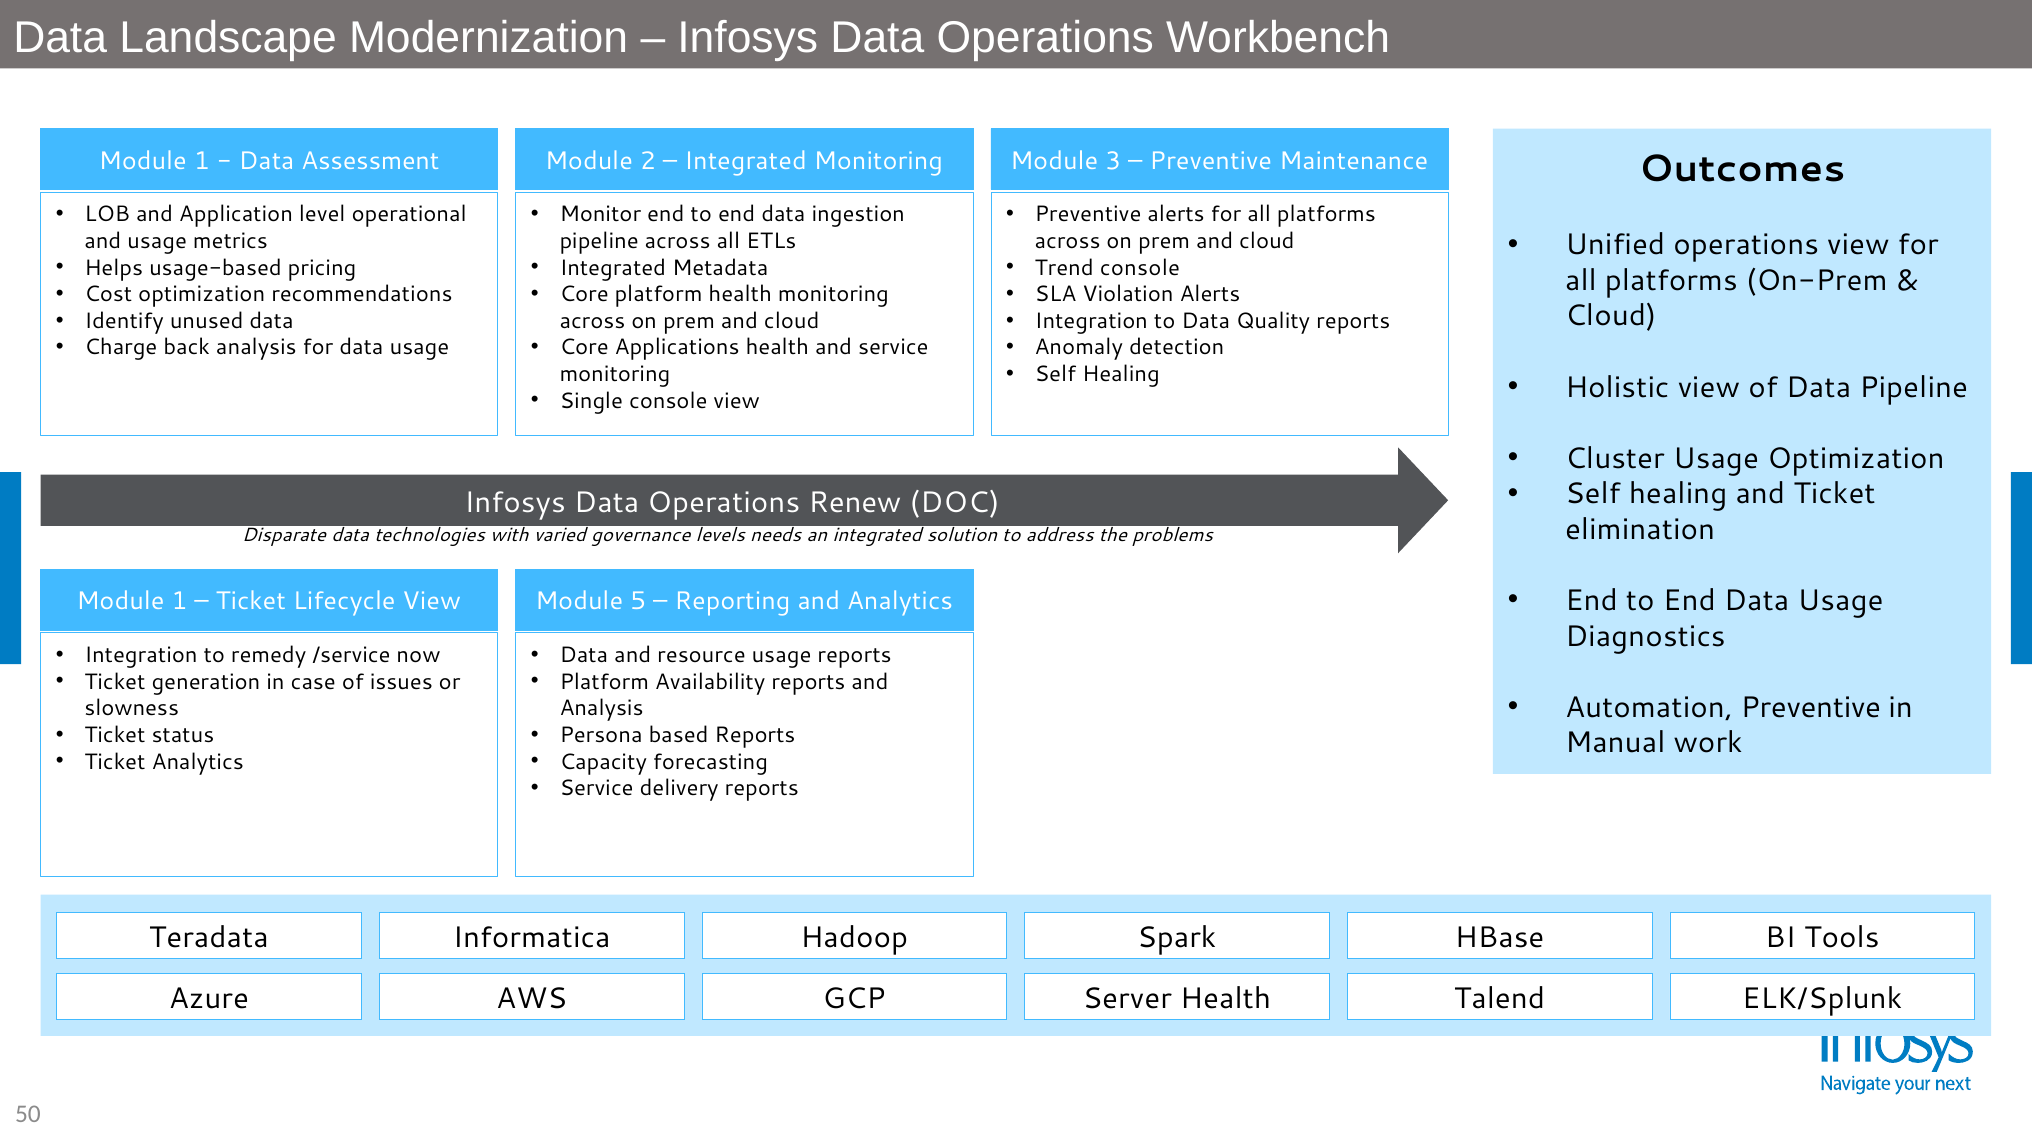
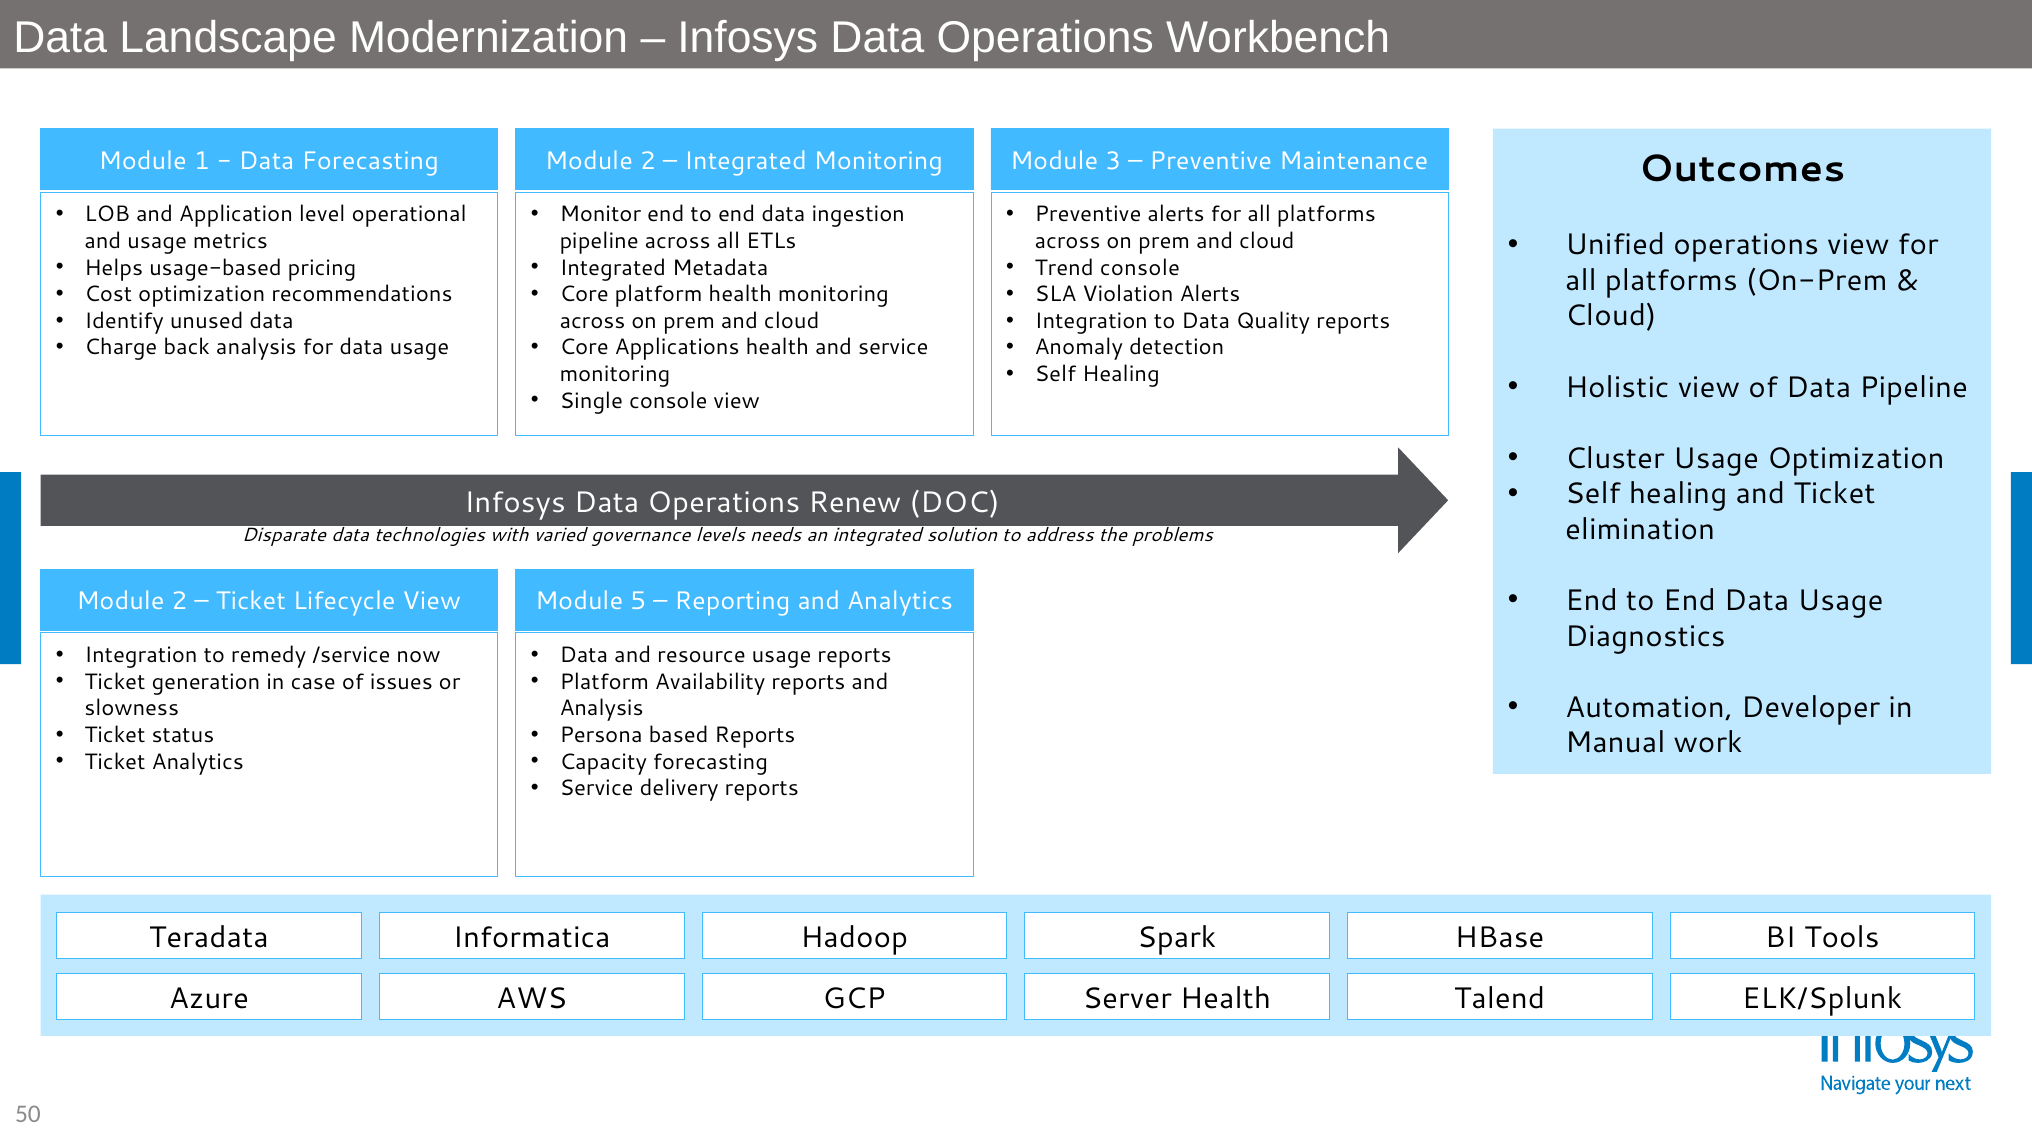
Data Assessment: Assessment -> Forecasting (370, 161)
1: 1 -> 2 (179, 602)
Automation Preventive: Preventive -> Developer (1811, 707)
